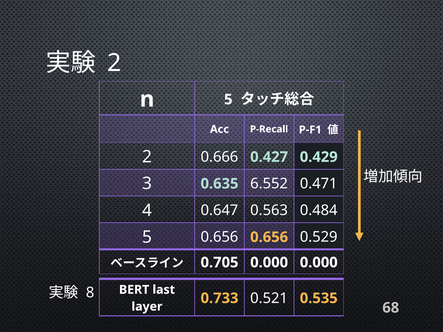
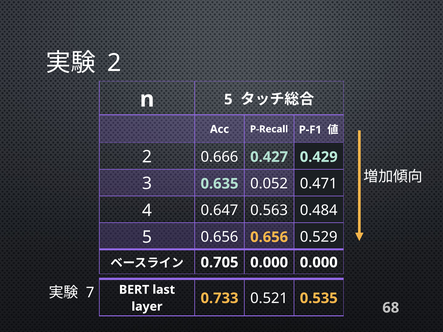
6.552: 6.552 -> 0.052 (269, 184)
8: 8 -> 7 (90, 293)
